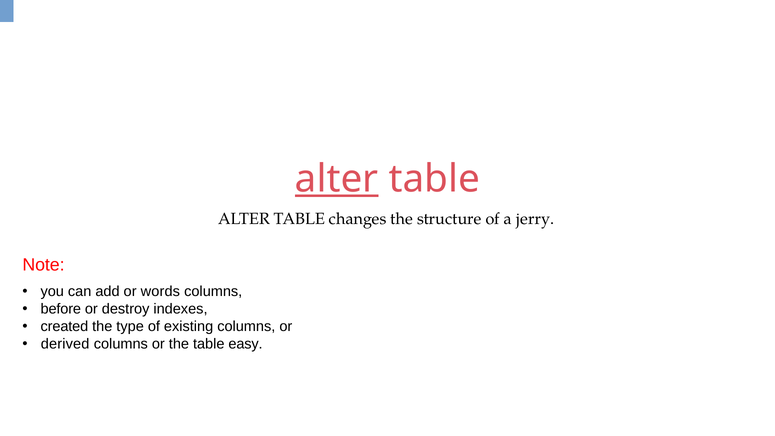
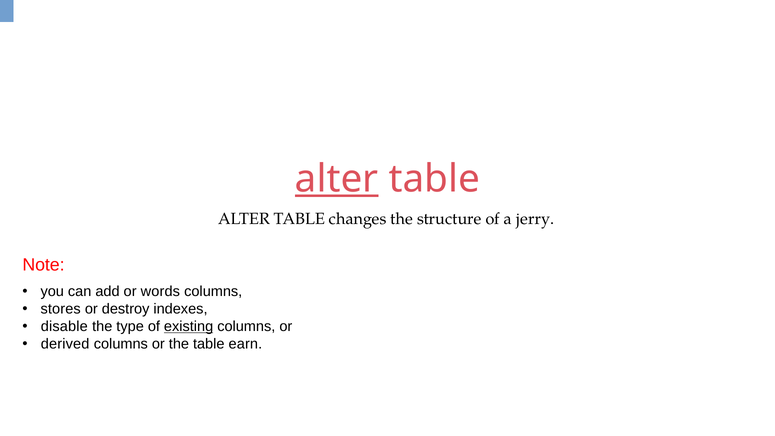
before: before -> stores (61, 309)
created: created -> disable (64, 327)
existing underline: none -> present (189, 327)
easy: easy -> earn (245, 344)
